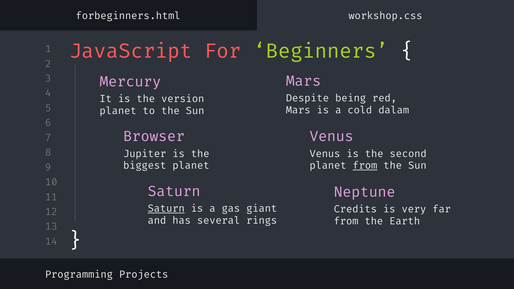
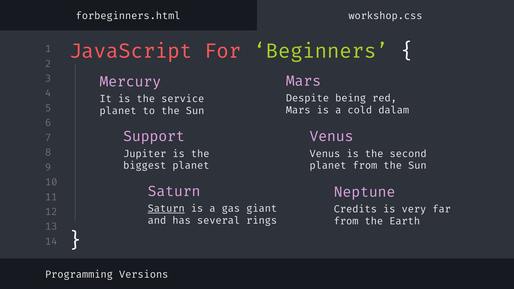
version: version -> service (183, 99)
Browser: Browser -> Support (154, 137)
from underline: present -> none (365, 166)
Projects: Projects -> Versions (144, 275)
